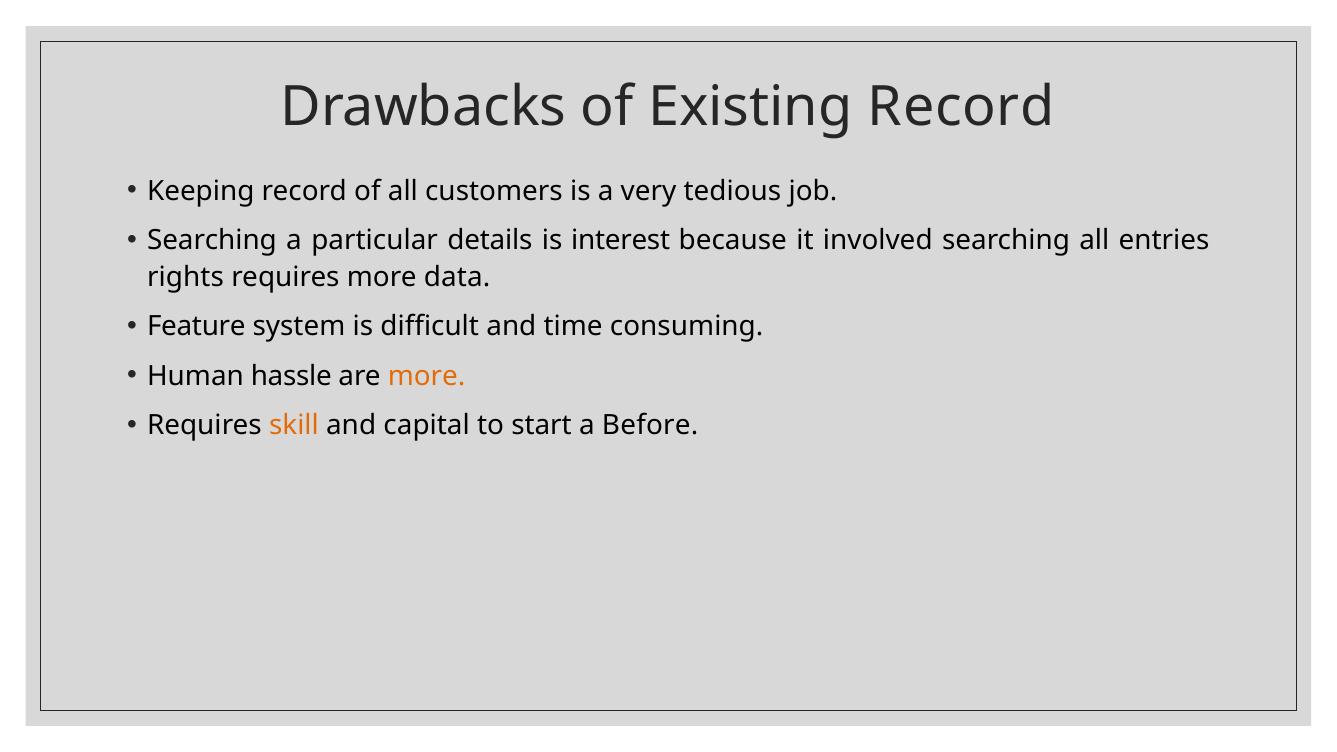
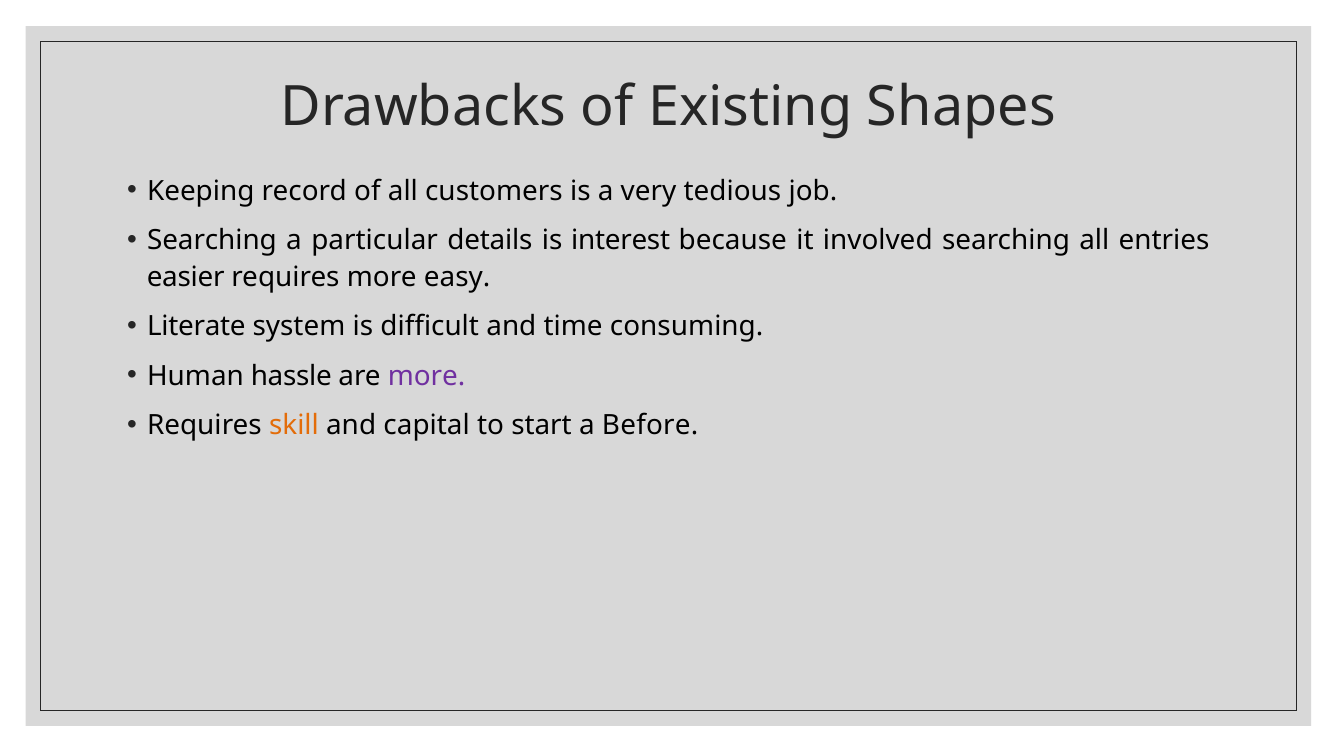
Existing Record: Record -> Shapes (961, 107)
rights: rights -> easier (186, 277)
data: data -> easy (457, 277)
Feature: Feature -> Literate (196, 327)
more colour: orange -> purple (427, 376)
